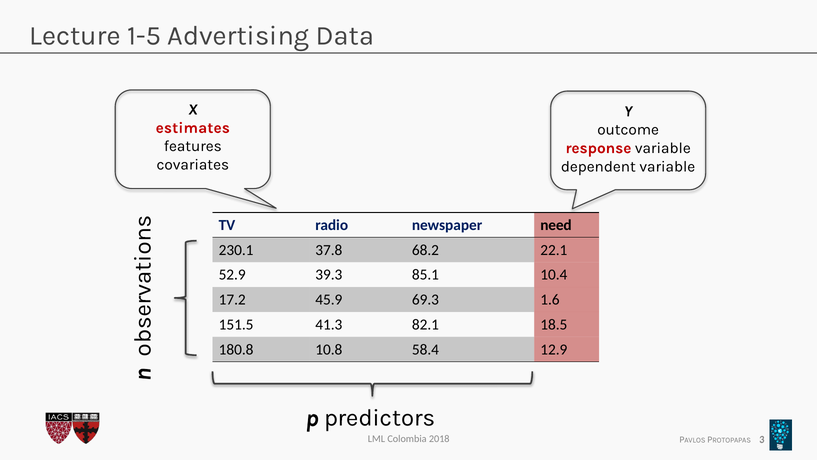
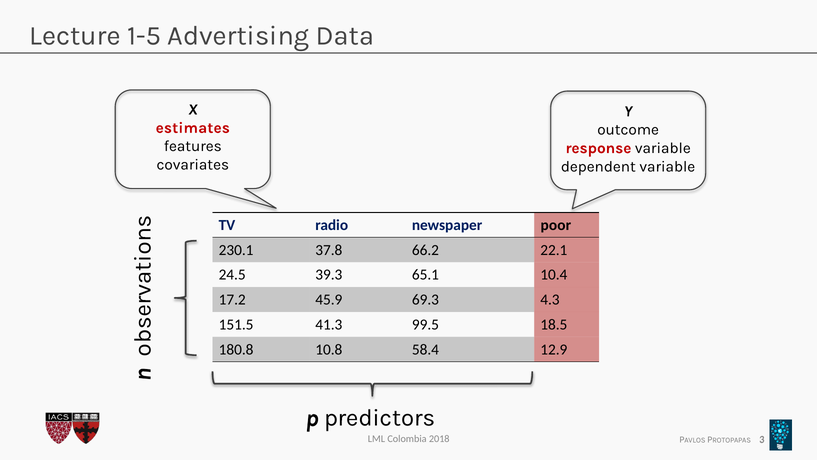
need: need -> poor (556, 225)
68.2: 68.2 -> 66.2 (425, 250)
52.9: 52.9 -> 24.5 (232, 275)
85.1: 85.1 -> 65.1 (425, 275)
1.6: 1.6 -> 4.3 (550, 299)
82.1: 82.1 -> 99.5 (425, 324)
